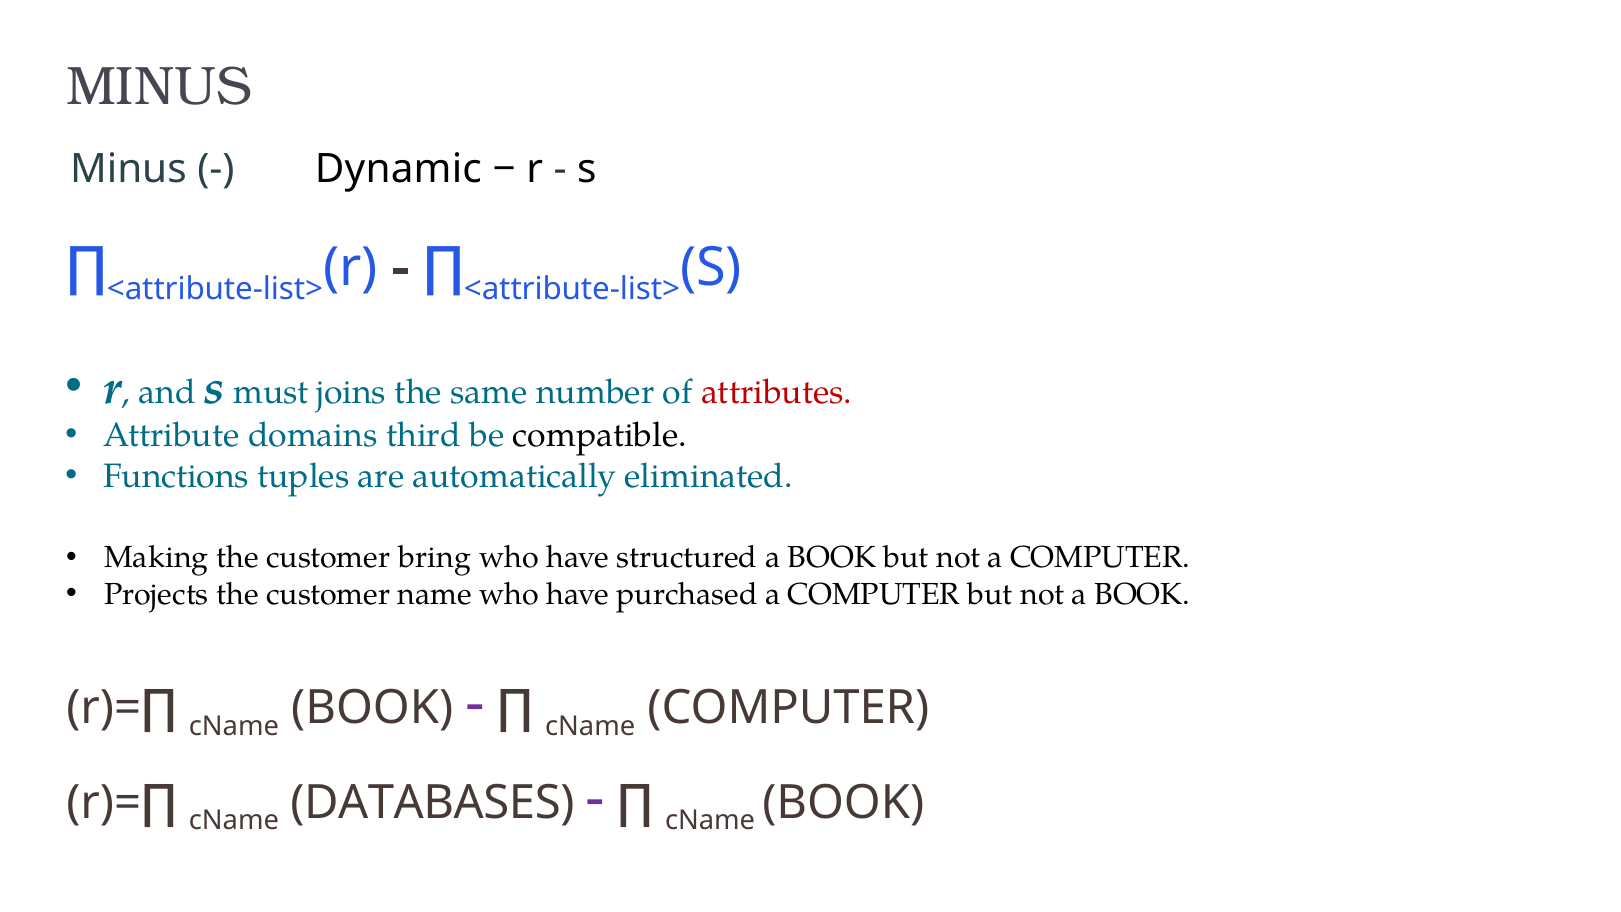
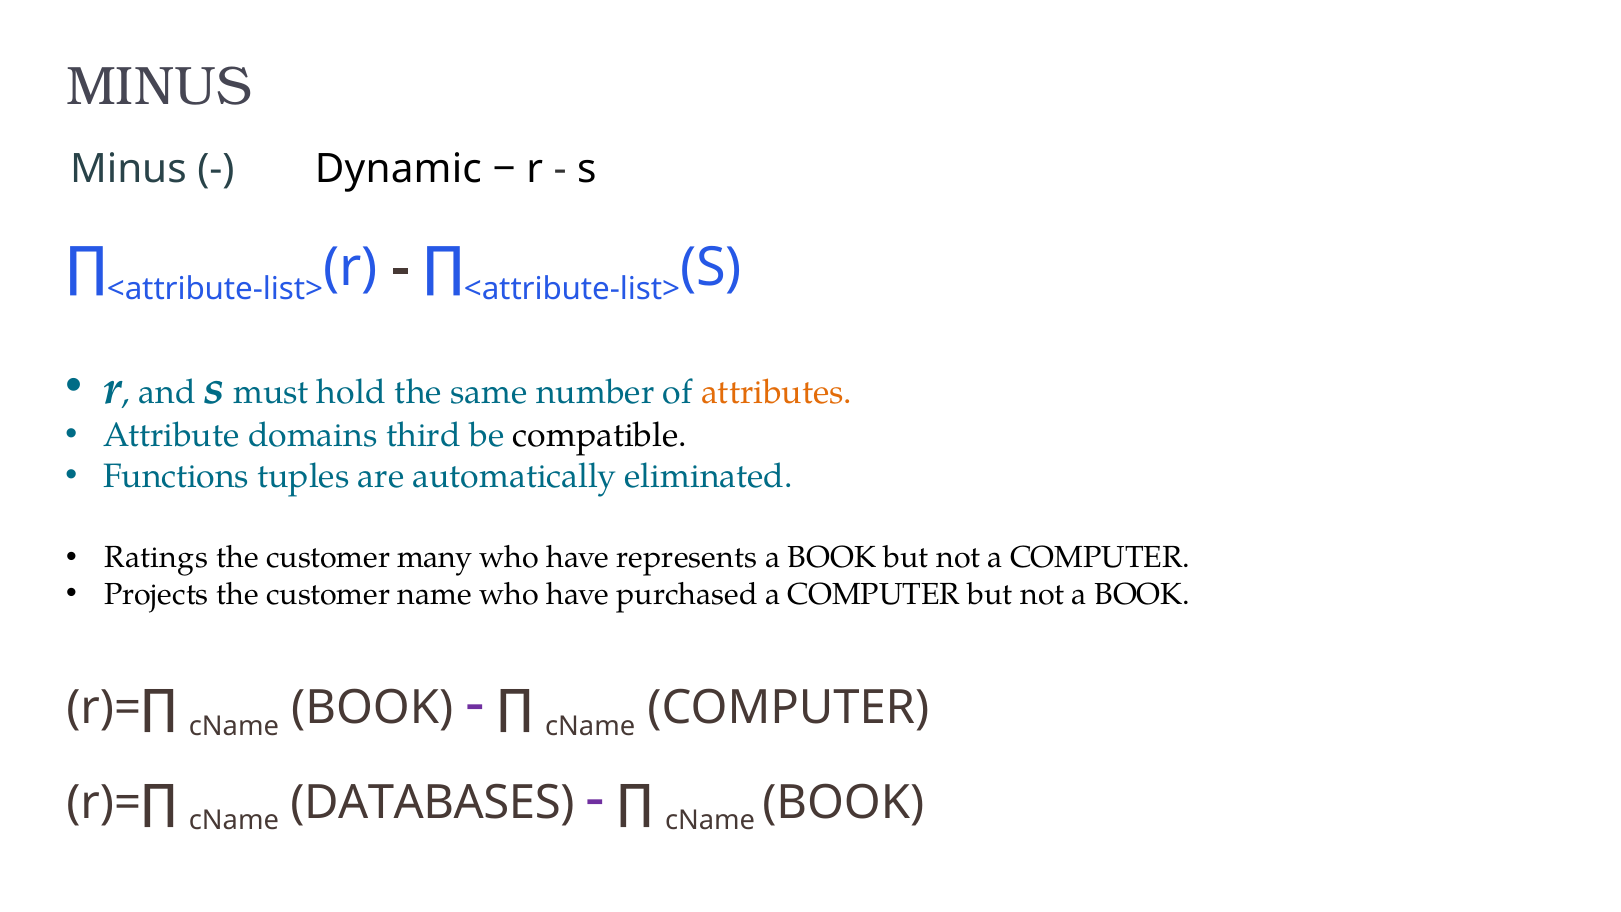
joins: joins -> hold (351, 392)
attributes colour: red -> orange (777, 392)
Making: Making -> Ratings (156, 558)
bring: bring -> many (435, 558)
structured: structured -> represents (687, 558)
